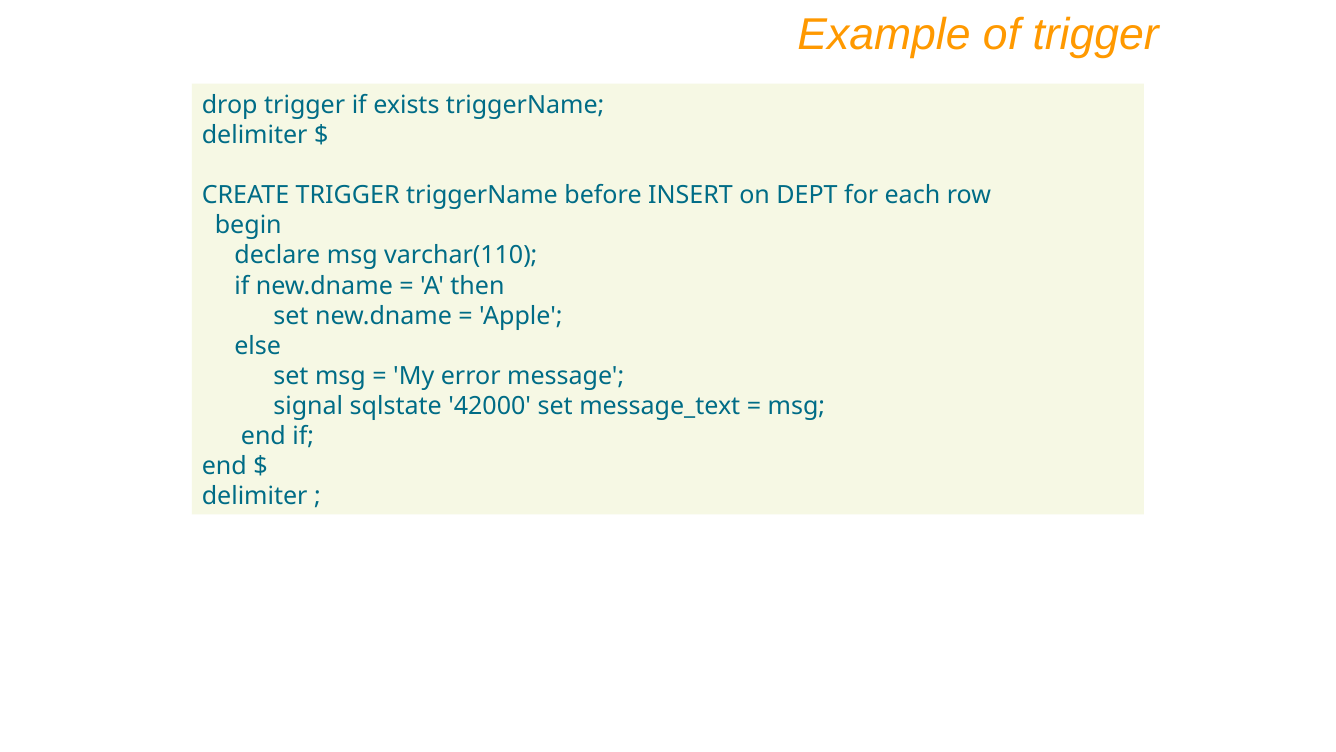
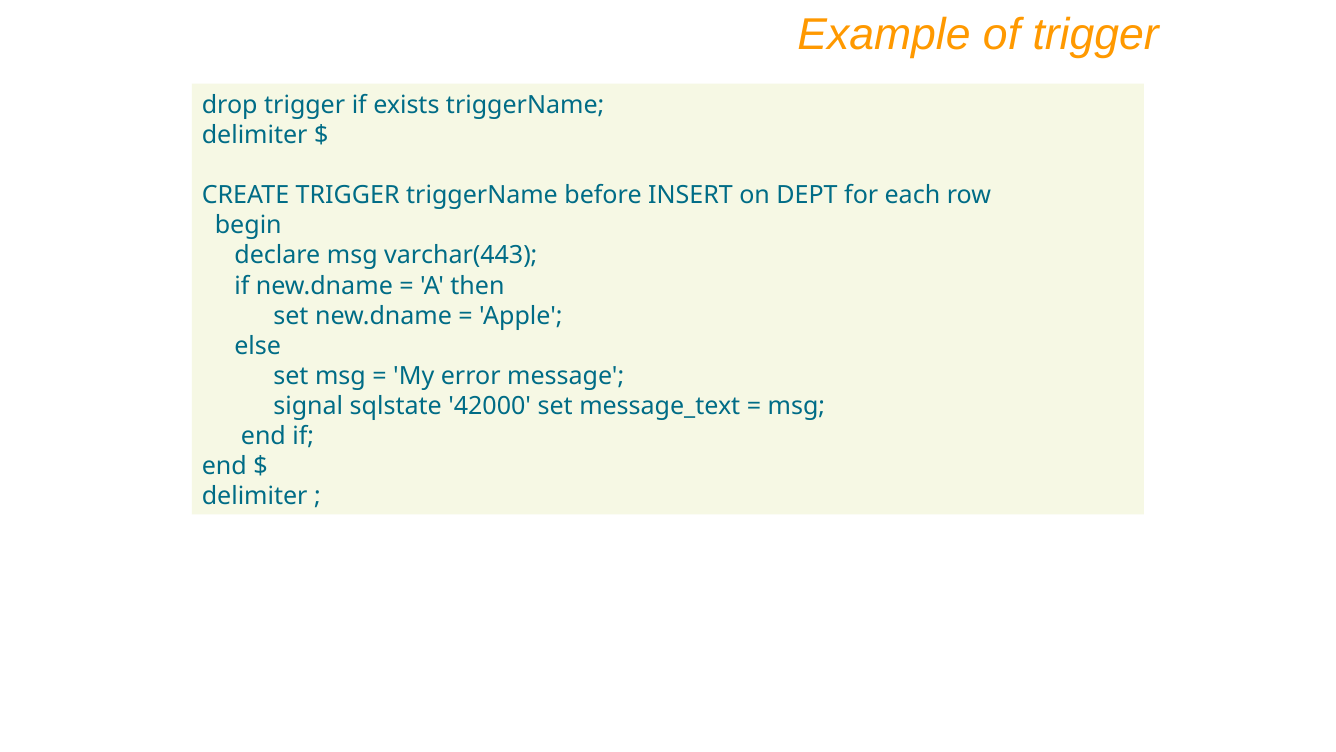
varchar(110: varchar(110 -> varchar(443 (461, 255)
